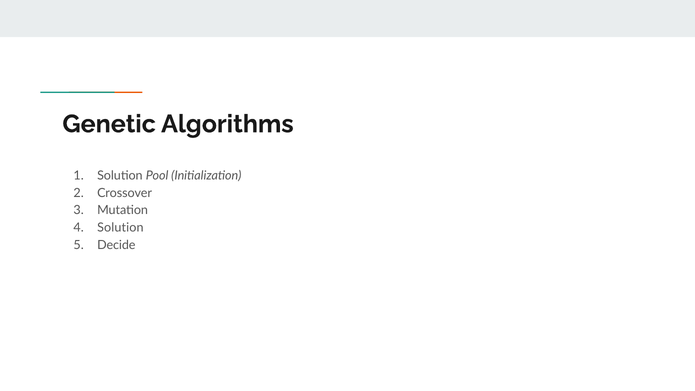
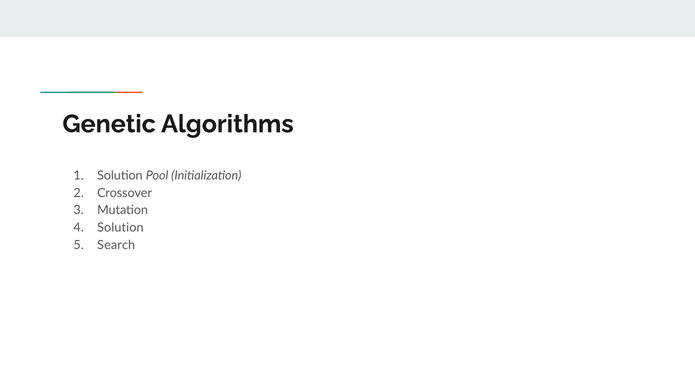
Decide: Decide -> Search (116, 245)
